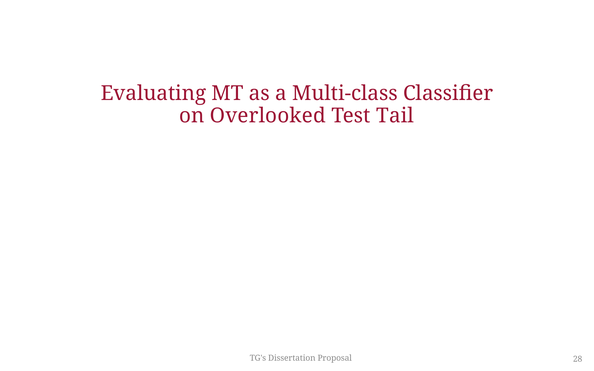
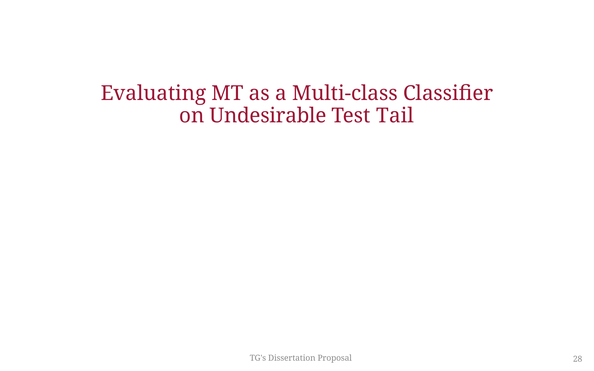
Overlooked: Overlooked -> Undesirable (268, 116)
